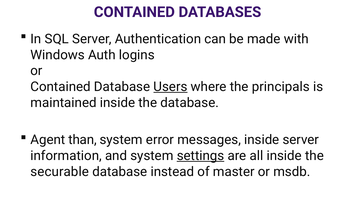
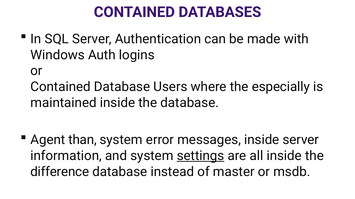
Users underline: present -> none (170, 87)
principals: principals -> especially (281, 87)
securable: securable -> difference (60, 172)
